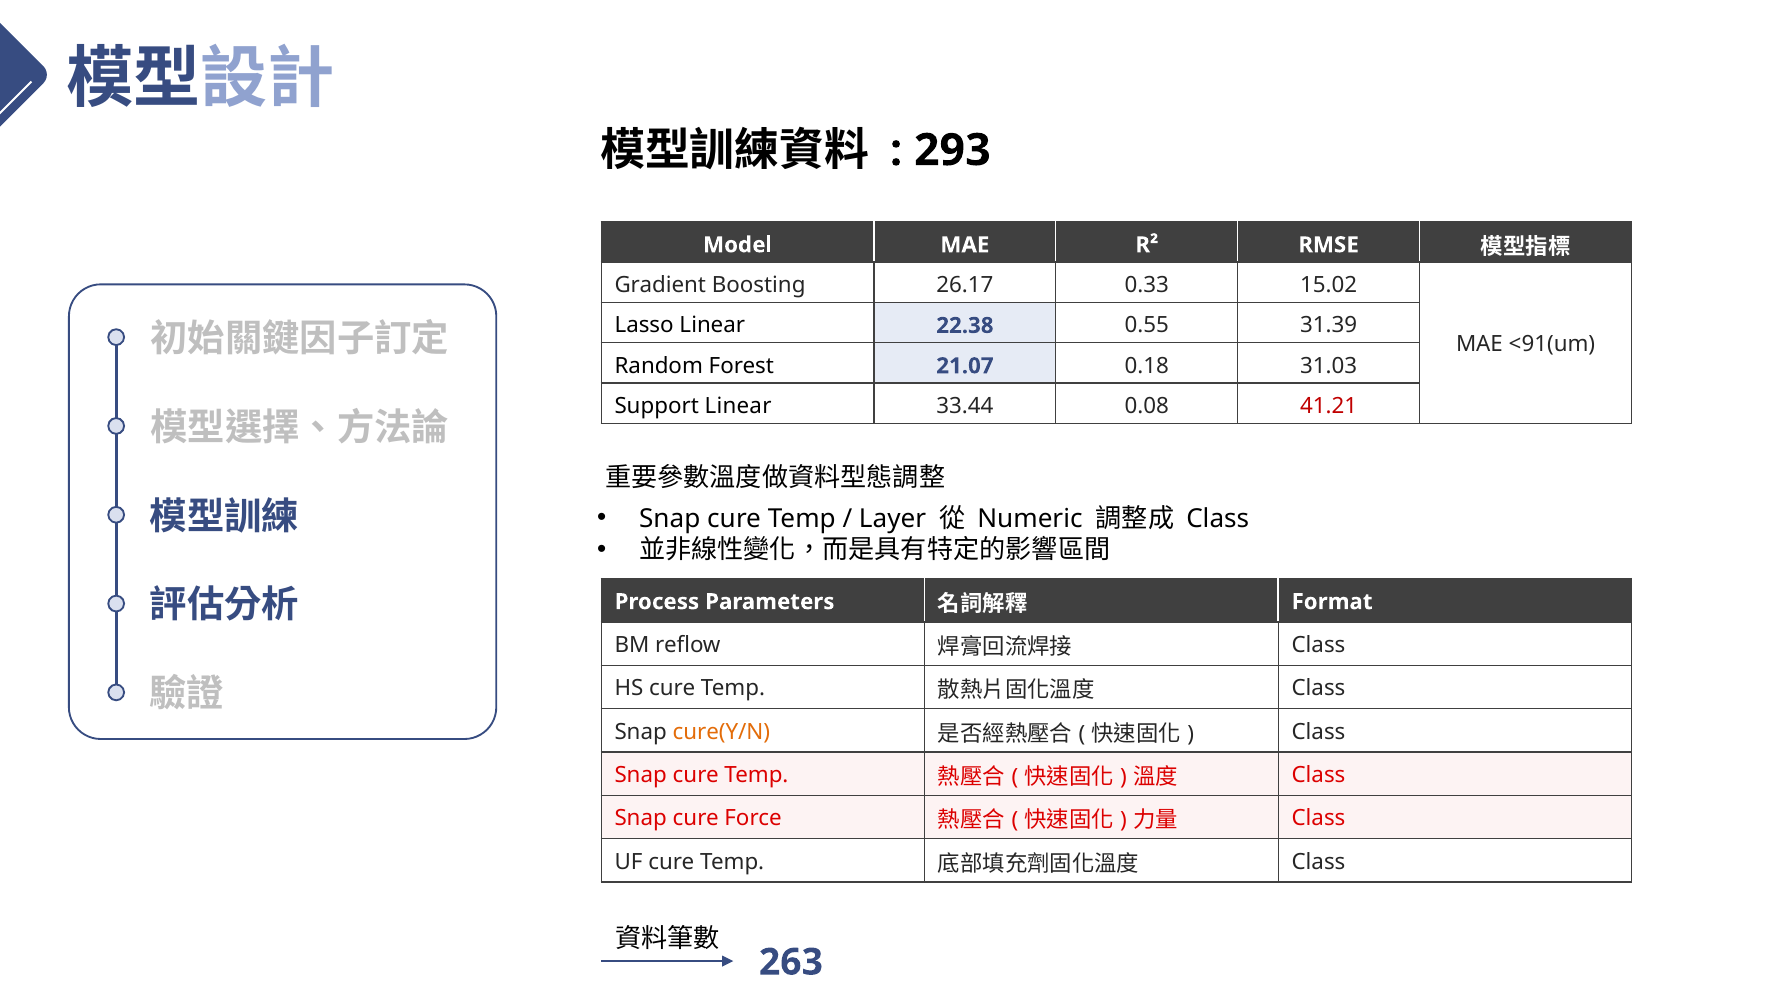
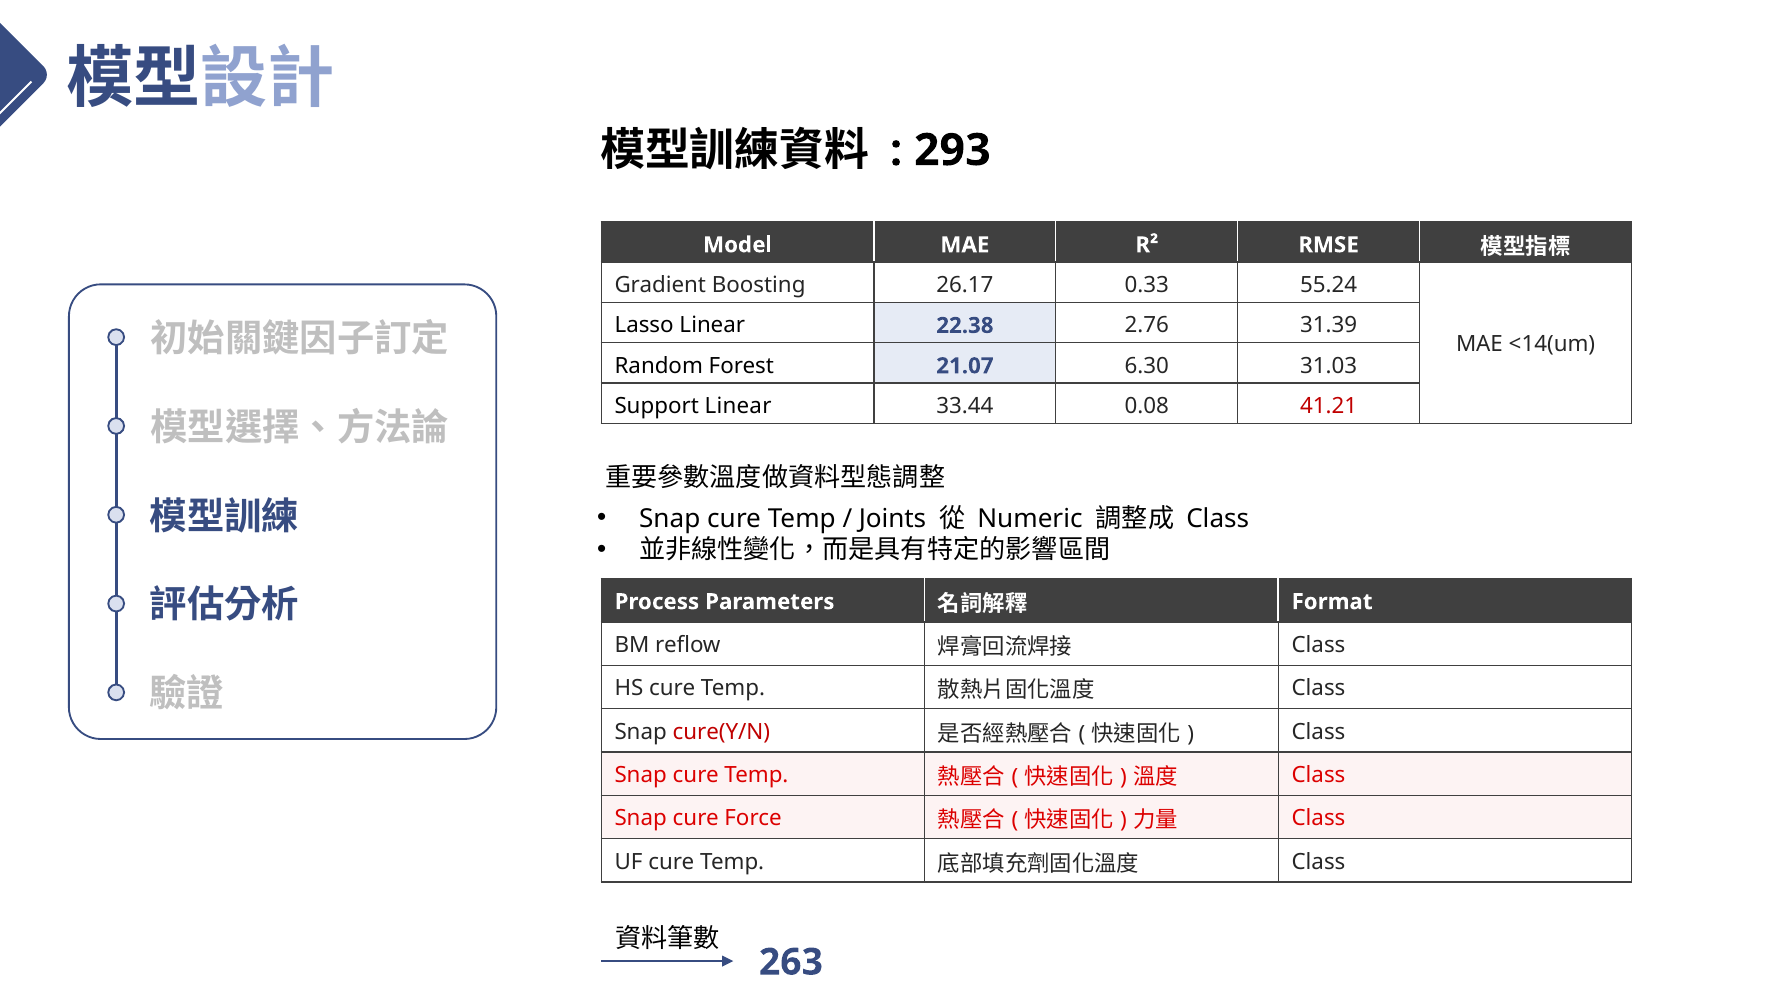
15.02: 15.02 -> 55.24 (1329, 285)
0.55: 0.55 -> 2.76 (1147, 326)
<91(um: <91(um -> <14(um (1552, 344)
0.18: 0.18 -> 6.30 (1147, 366)
Layer: Layer -> Joints (893, 519)
cure(Y/N colour: orange -> red (721, 732)
